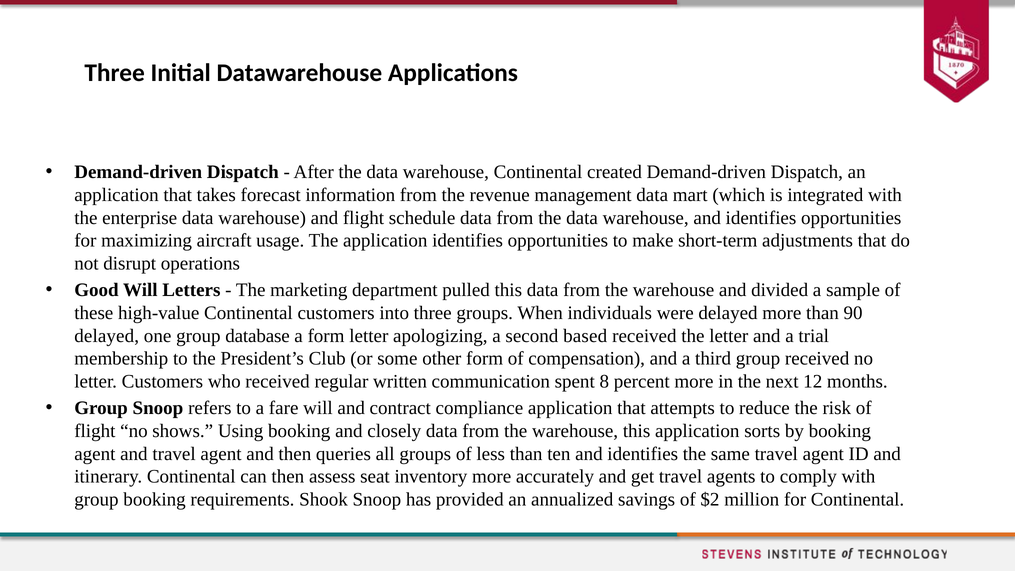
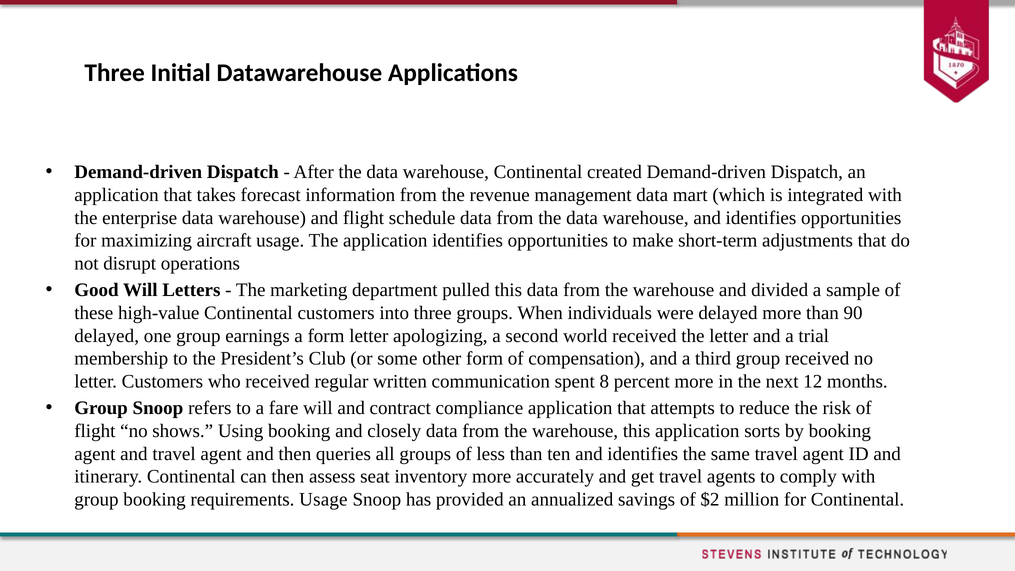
database: database -> earnings (257, 336)
based: based -> world (585, 336)
requirements Shook: Shook -> Usage (323, 500)
